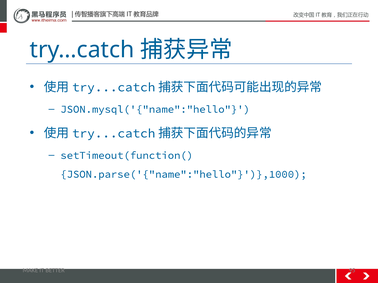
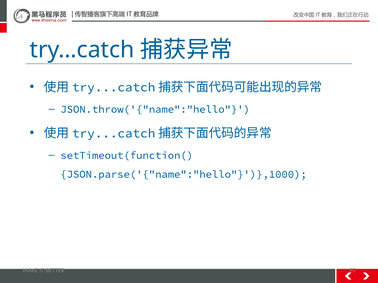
JSON.mysql('{"name":"hello: JSON.mysql('{"name":"hello -> JSON.throw('{"name":"hello (155, 109)
